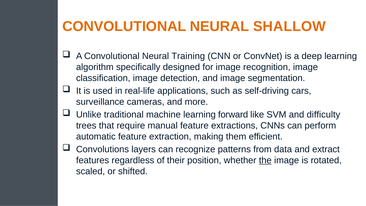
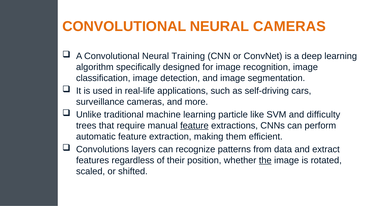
NEURAL SHALLOW: SHALLOW -> CAMERAS (289, 26)
forward: forward -> particle (233, 115)
feature underline: none -> present (194, 126)
